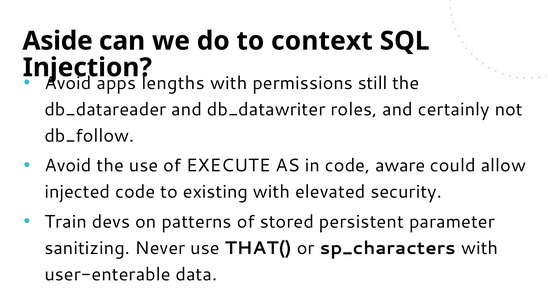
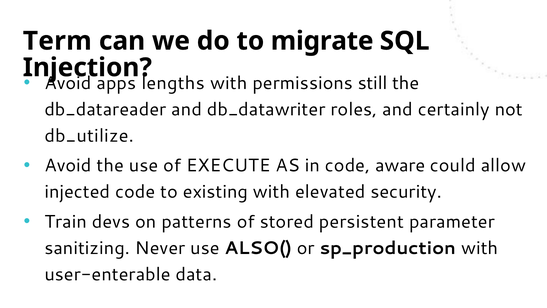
Aside: Aside -> Term (57, 41)
context: context -> migrate (322, 41)
db_follow: db_follow -> db_utilize (89, 136)
THAT(: THAT( -> ALSO( (258, 248)
sp_characters: sp_characters -> sp_production (388, 248)
